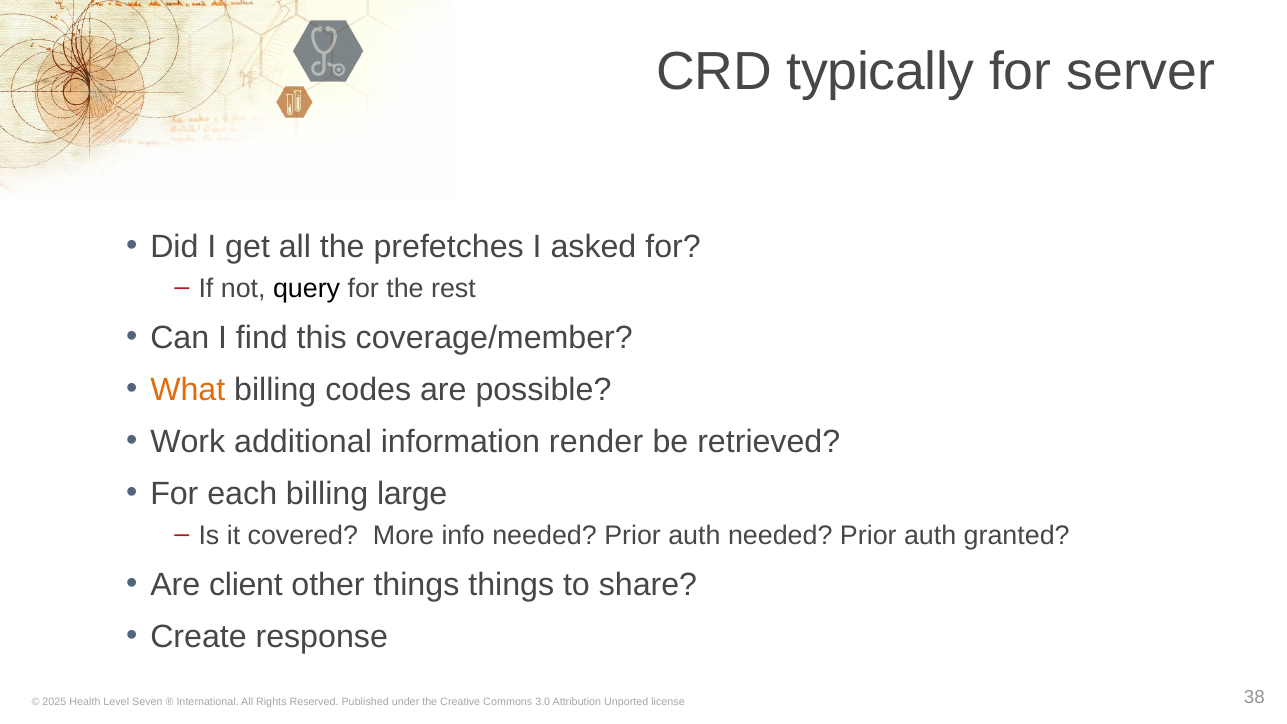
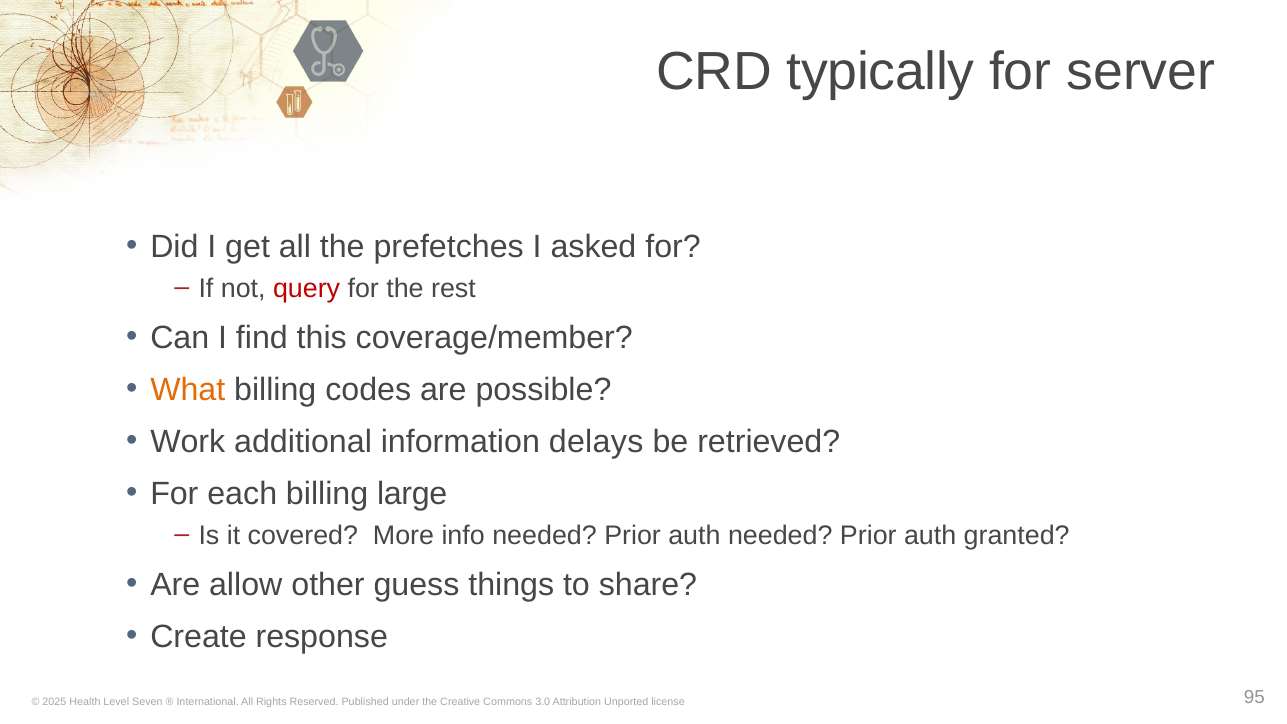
query colour: black -> red (307, 288)
render: render -> delays (596, 441)
client: client -> allow (246, 584)
other things: things -> guess (416, 584)
38: 38 -> 95 (1254, 698)
